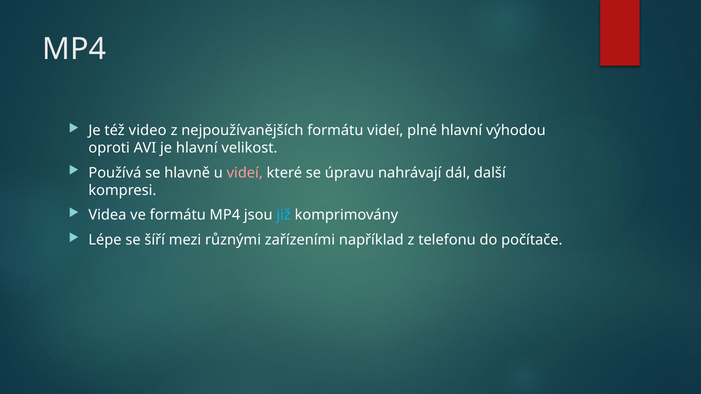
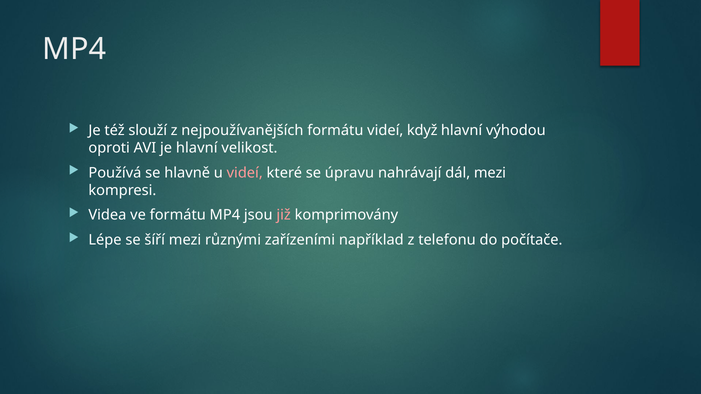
video: video -> slouží (148, 130)
plné: plné -> když (422, 130)
dál další: další -> mezi (490, 173)
již colour: light blue -> pink (284, 215)
